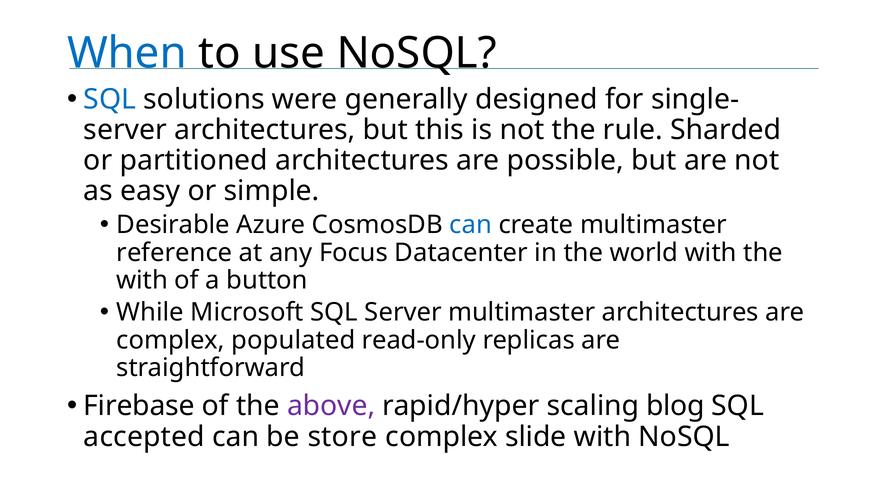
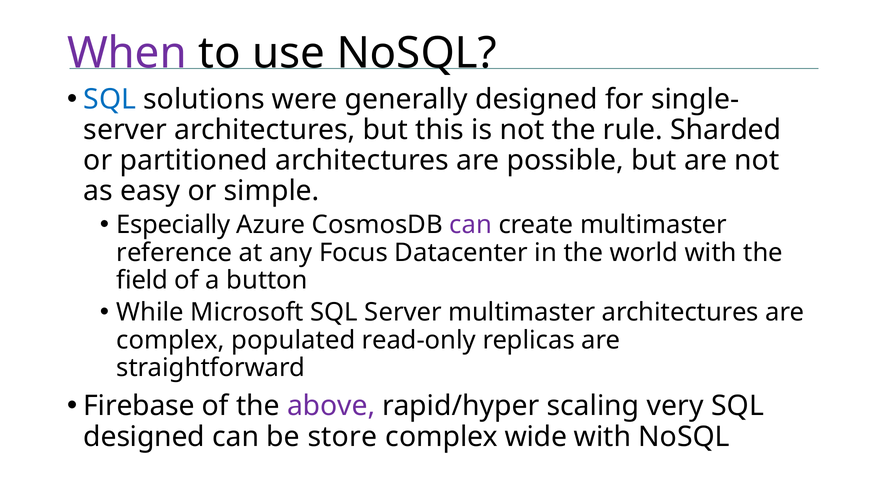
When colour: blue -> purple (127, 53)
Desirable: Desirable -> Especially (173, 225)
can colour: blue -> purple (471, 225)
with: with -> field (142, 280)
blog: blog -> very (675, 406)
accepted: accepted -> designed (144, 437)
slide: slide -> wide (536, 437)
